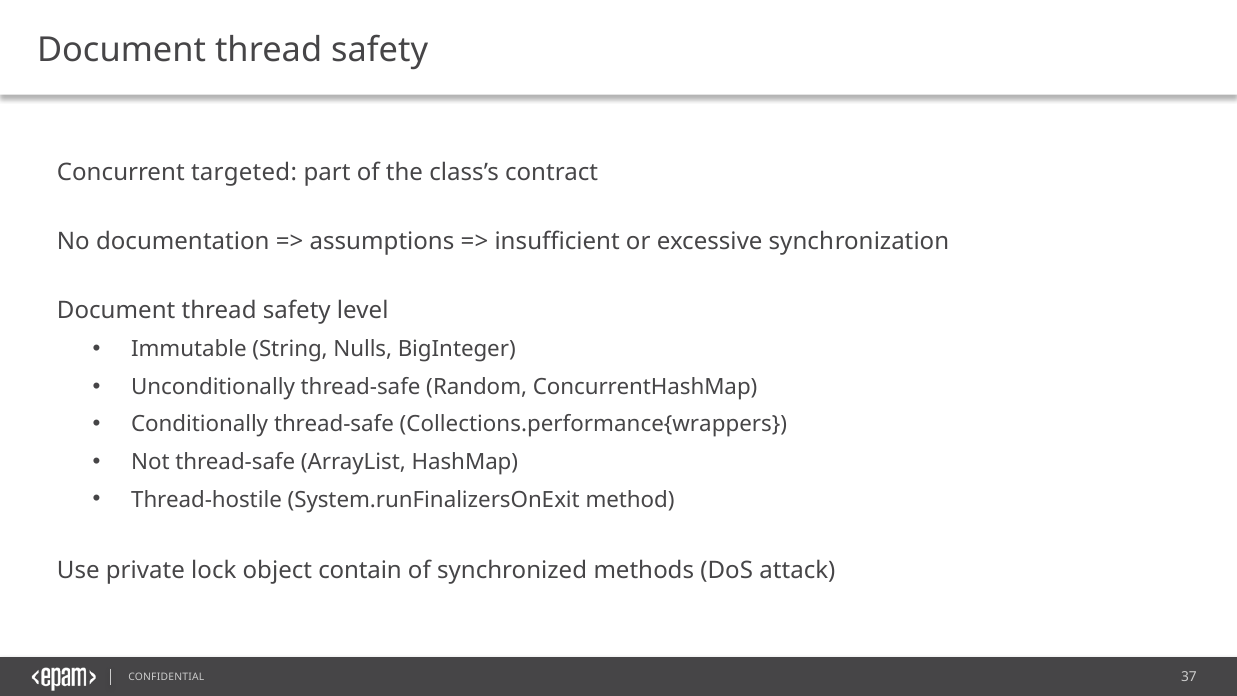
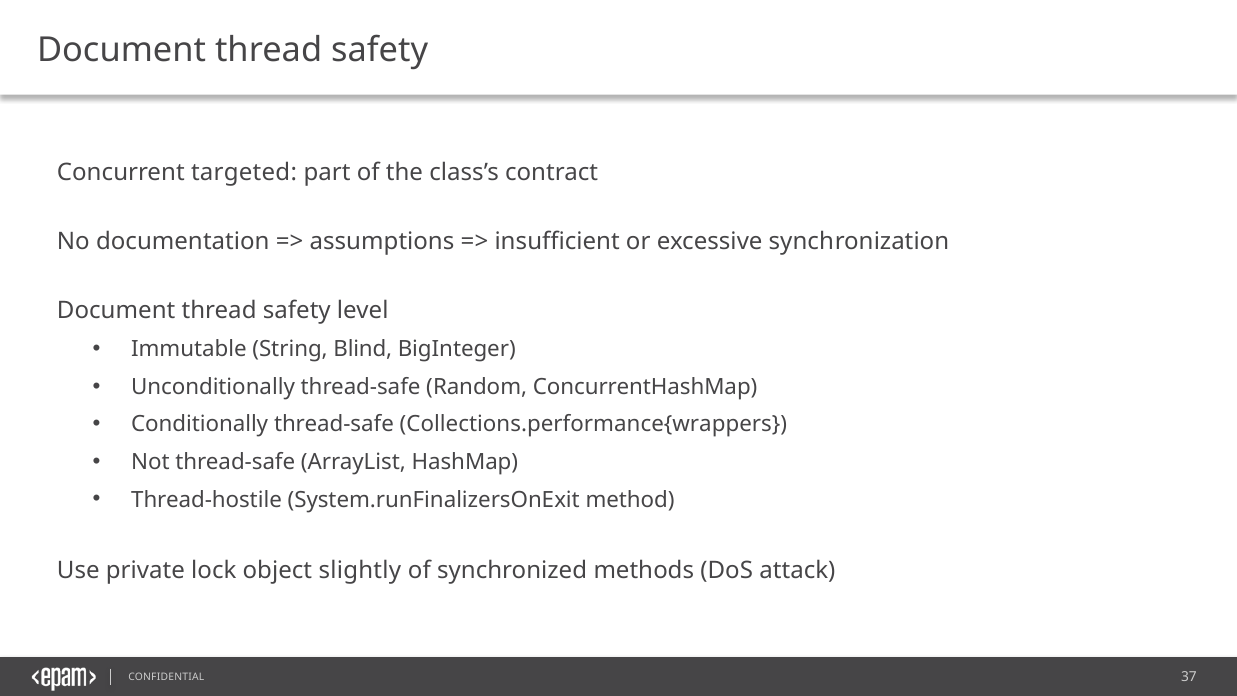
Nulls: Nulls -> Blind (363, 349)
contain: contain -> slightly (360, 571)
